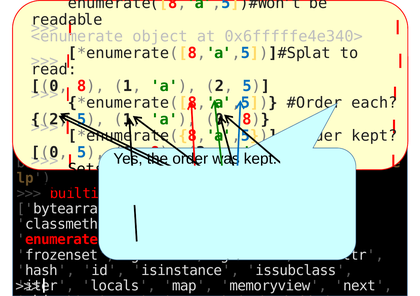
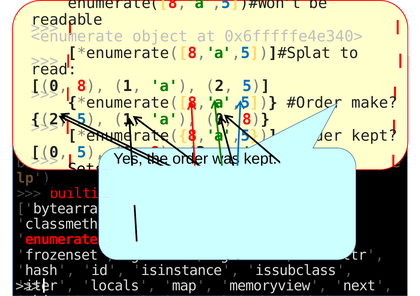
each: each -> make (374, 103)
